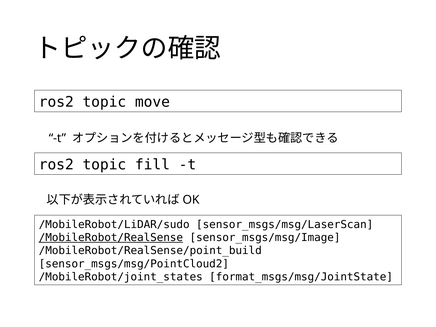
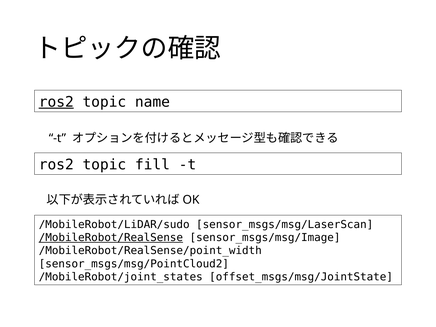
ros2 underline: none -> present (56, 102)
move: move -> name (152, 102)
/MobileRobot/RealSense/point_build: /MobileRobot/RealSense/point_build -> /MobileRobot/RealSense/point_width (150, 251)
format_msgs/msg/JointState: format_msgs/msg/JointState -> offset_msgs/msg/JointState (301, 277)
